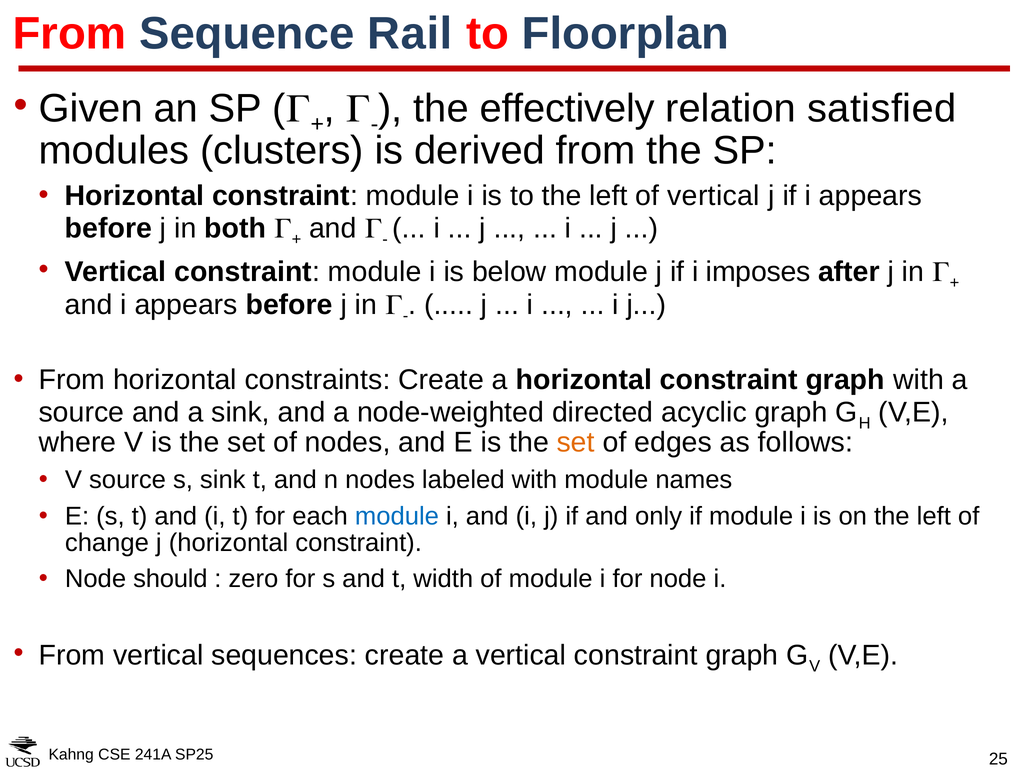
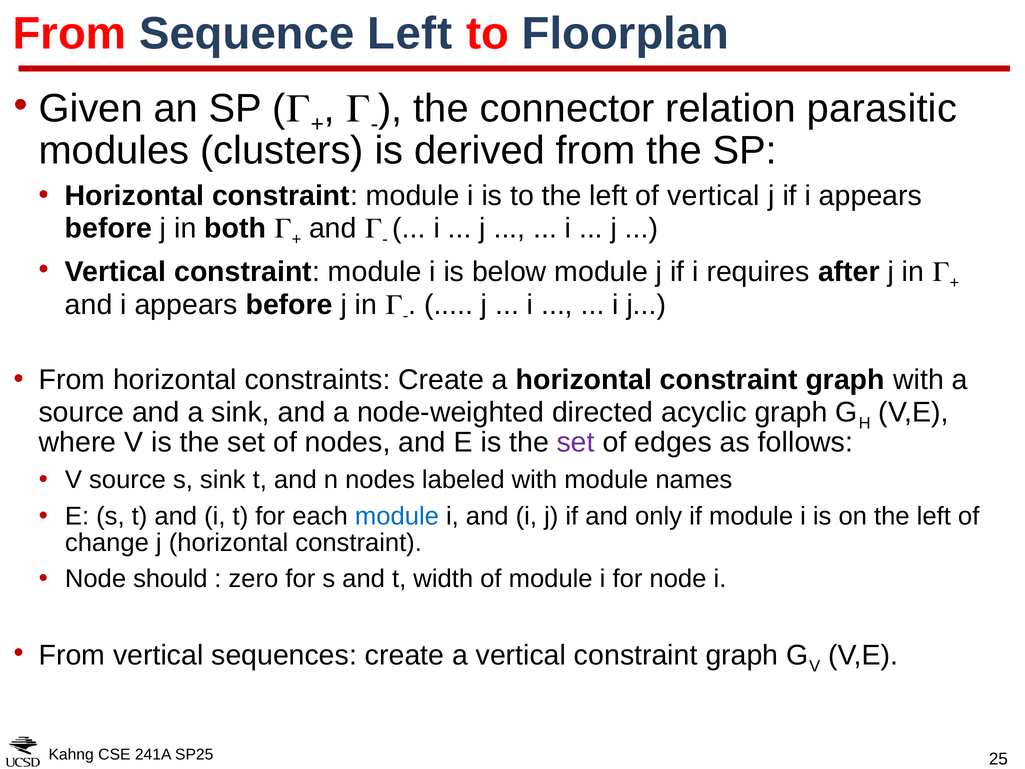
Sequence Rail: Rail -> Left (410, 34)
effectively: effectively -> connector (567, 109)
satisfied: satisfied -> parasitic (882, 109)
imposes: imposes -> requires (758, 272)
set colour: orange -> purple (576, 442)
